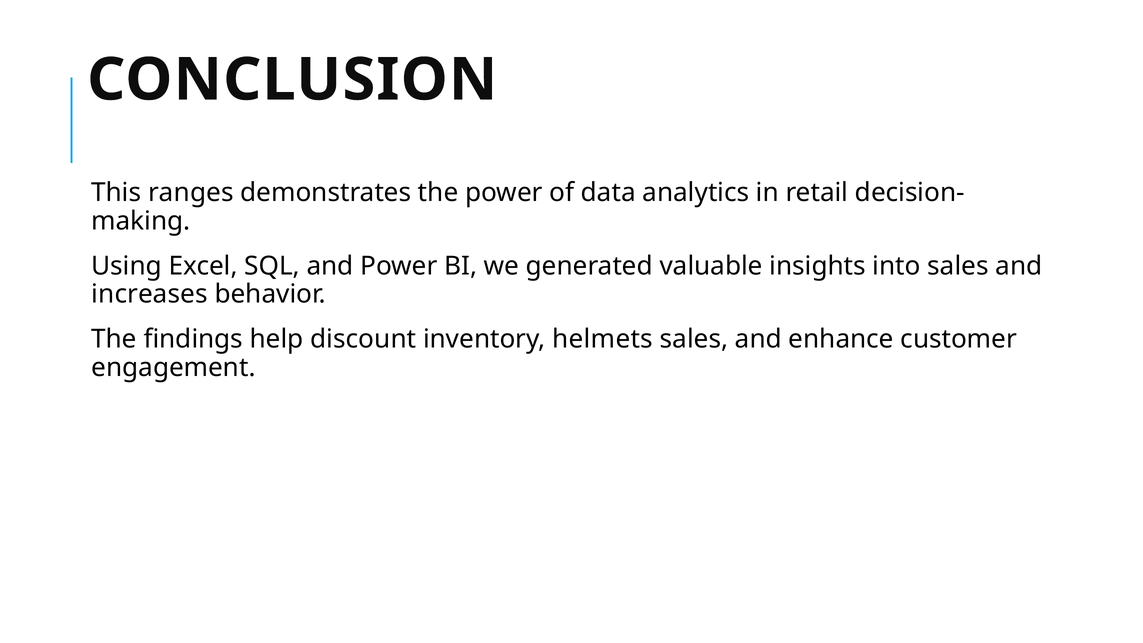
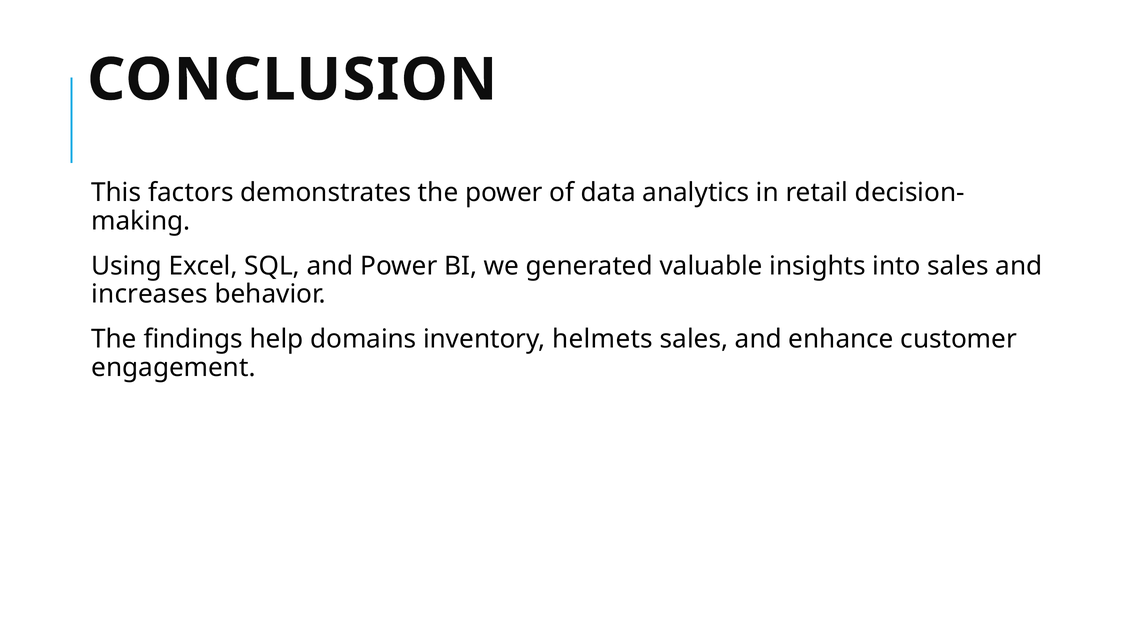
ranges: ranges -> factors (191, 193)
discount: discount -> domains (363, 339)
